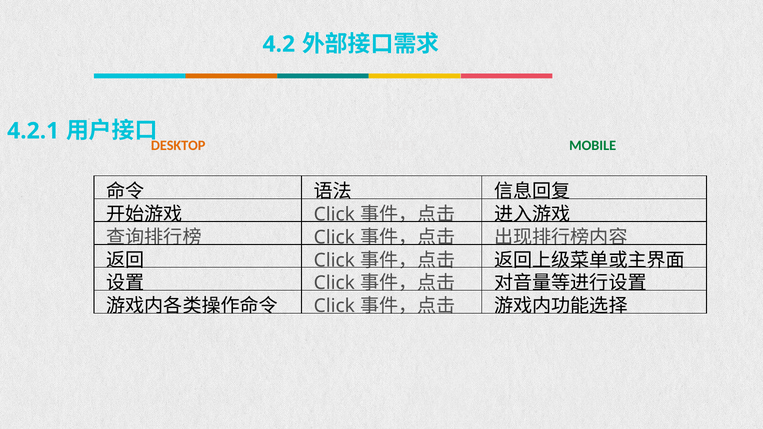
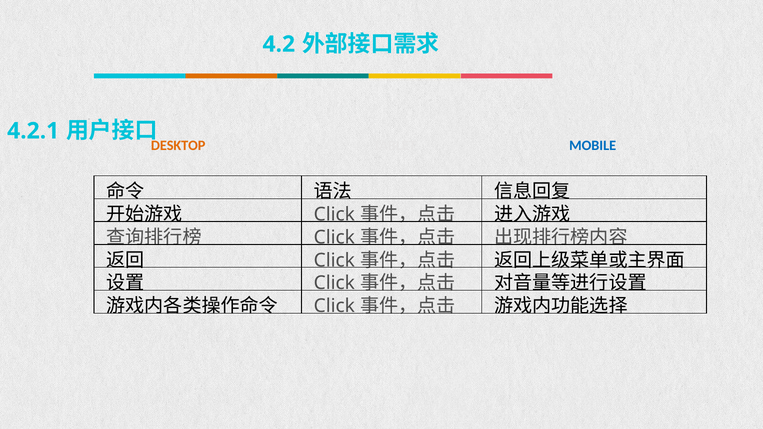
MOBILE colour: green -> blue (593, 145)
